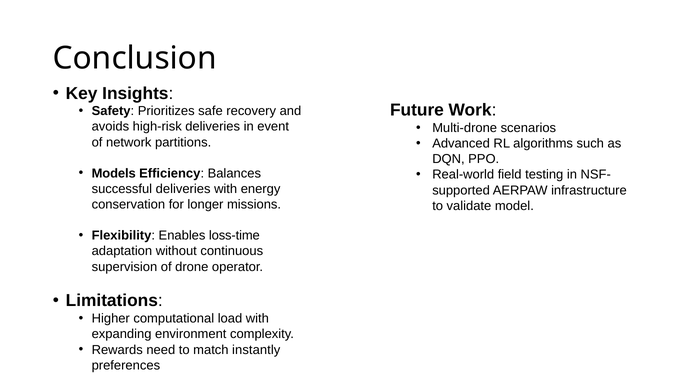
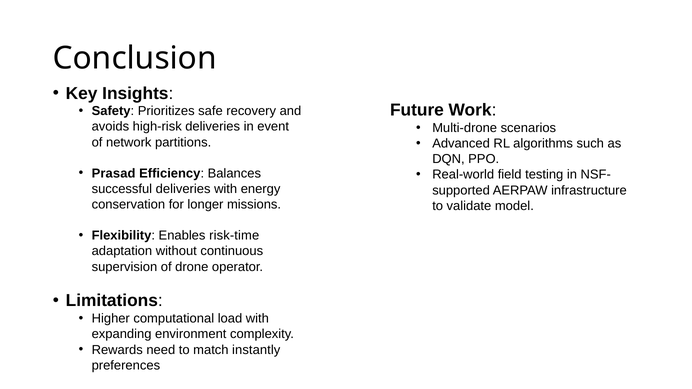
Models: Models -> Prasad (114, 174)
loss-time: loss-time -> risk-time (234, 236)
